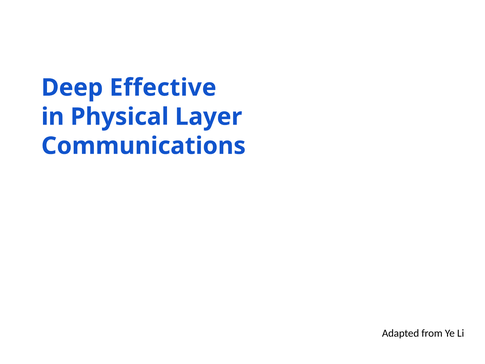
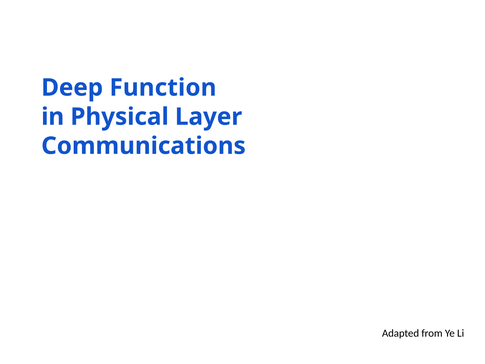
Effective: Effective -> Function (163, 88)
